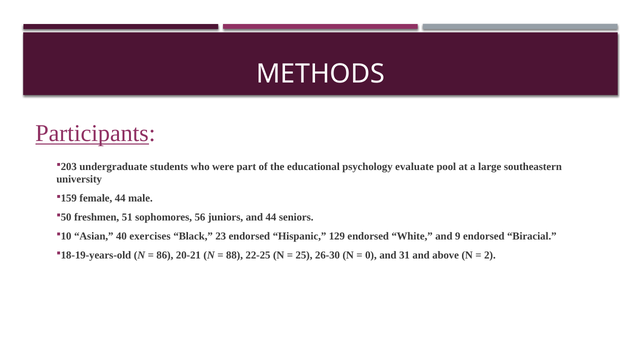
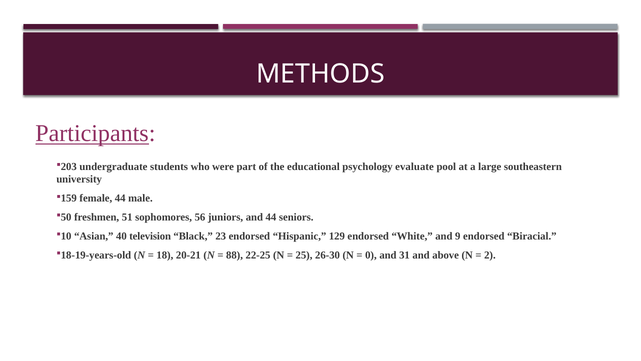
exercises: exercises -> television (150, 236)
86: 86 -> 18 (165, 255)
